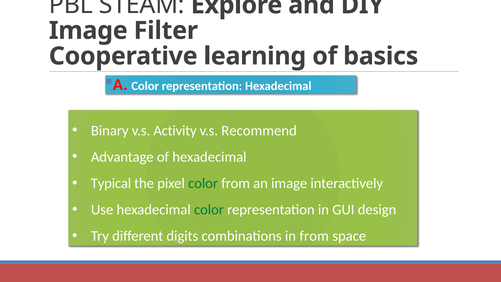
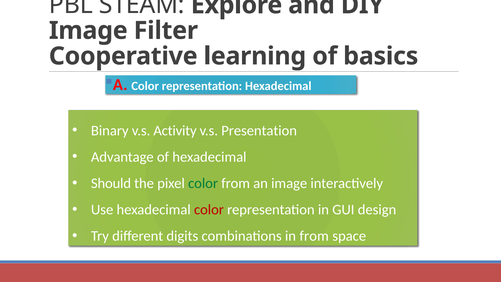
Recommend: Recommend -> Presentation (259, 131)
Typical: Typical -> Should (111, 183)
color colour: green -> red (209, 209)
